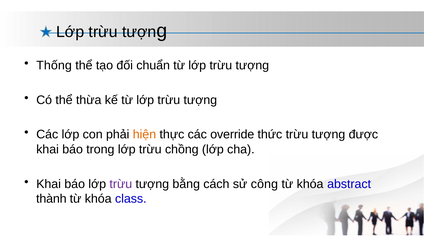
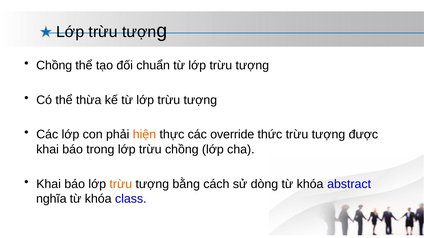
Thống: Thống -> Chồng (54, 66)
trừu colour: purple -> orange (121, 184)
công: công -> dòng (264, 184)
thành: thành -> nghĩa (51, 199)
